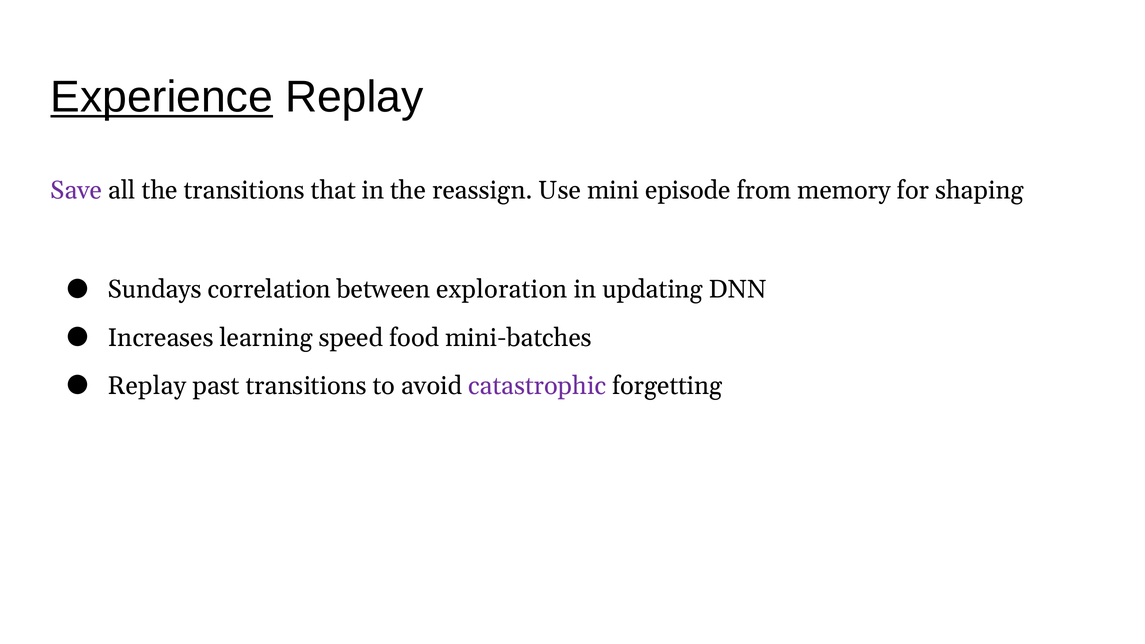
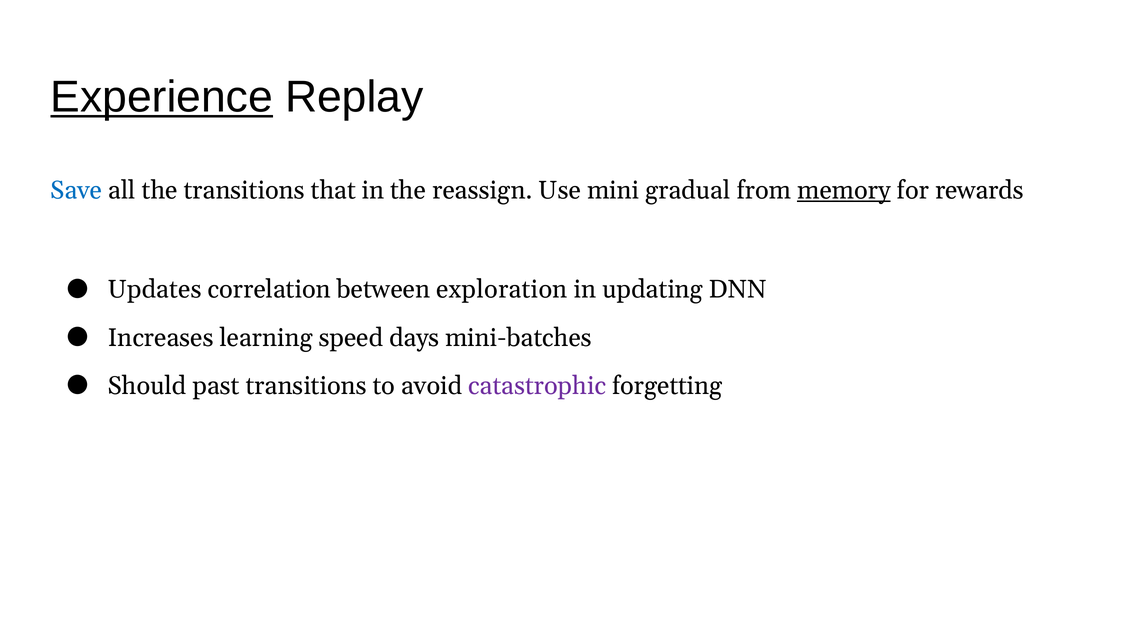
Save colour: purple -> blue (76, 190)
episode: episode -> gradual (688, 190)
memory underline: none -> present (844, 190)
shaping: shaping -> rewards (979, 190)
Sundays: Sundays -> Updates (155, 290)
food: food -> days (414, 338)
Replay: Replay -> Should (147, 386)
